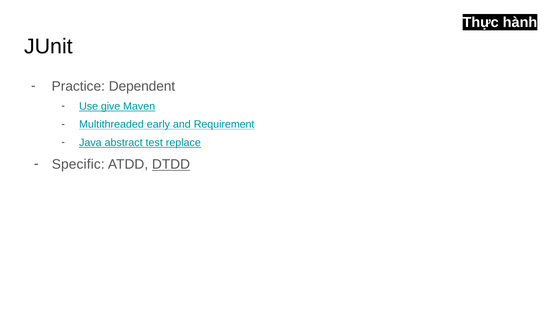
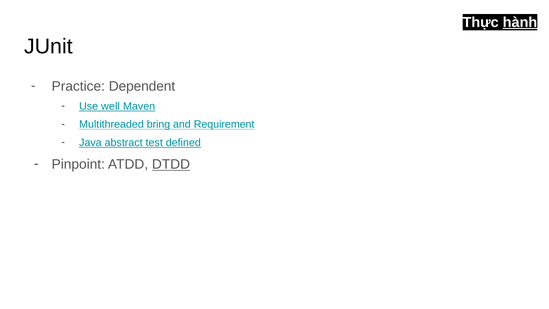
hành underline: none -> present (520, 22)
give: give -> well (111, 106)
early: early -> bring (158, 124)
replace: replace -> defined (183, 143)
Specific: Specific -> Pinpoint (78, 164)
